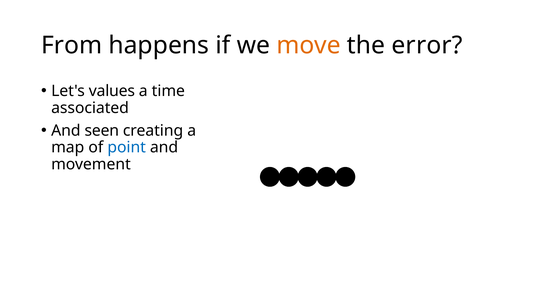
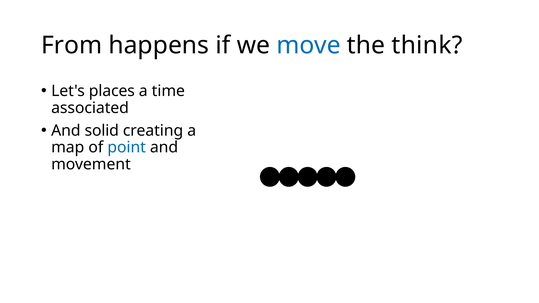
move colour: orange -> blue (309, 45)
error: error -> think (427, 45)
values: values -> places (112, 91)
seen: seen -> solid (102, 131)
